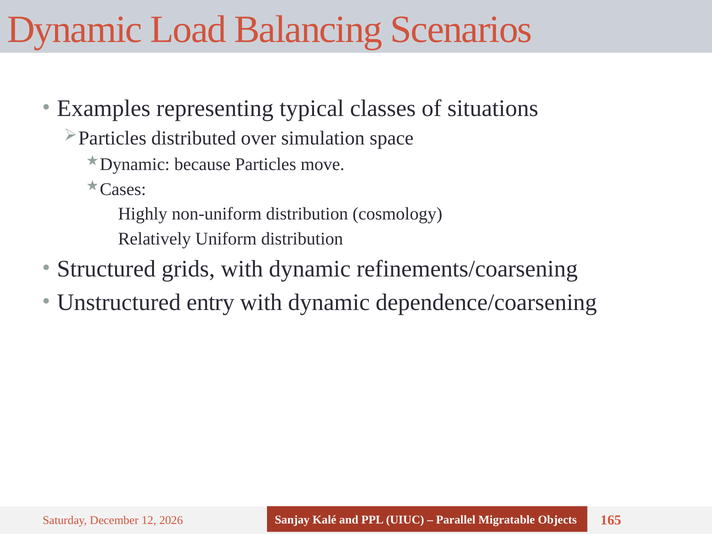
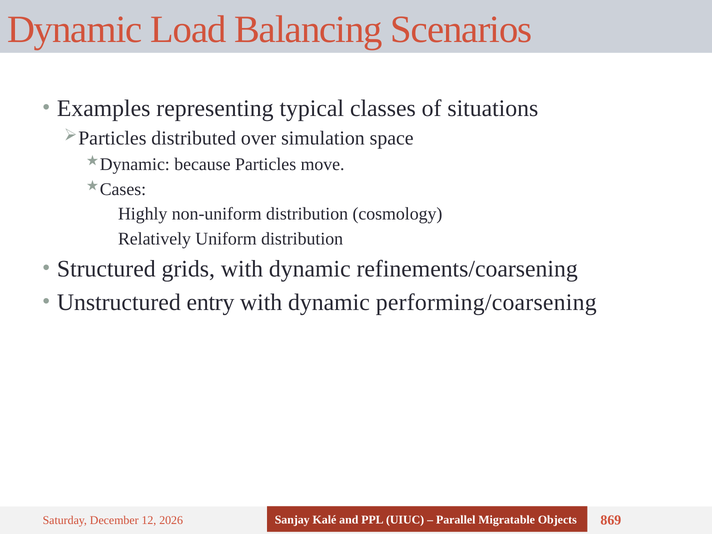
dependence/coarsening: dependence/coarsening -> performing/coarsening (486, 302)
165: 165 -> 869 (611, 520)
